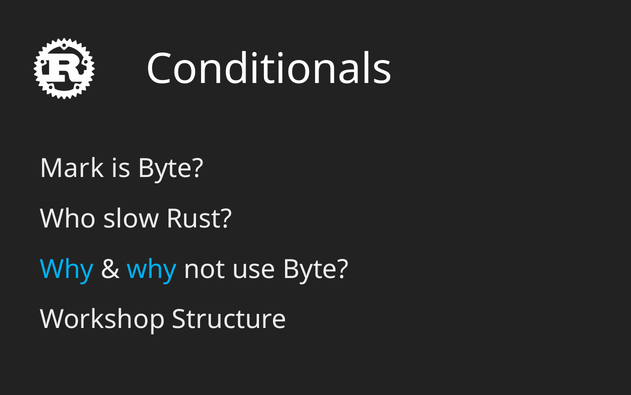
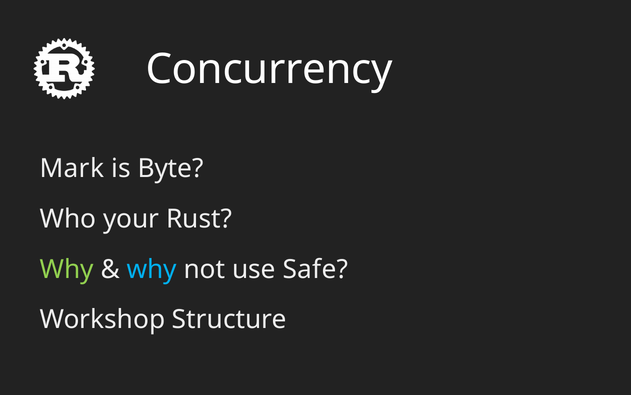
Conditionals: Conditionals -> Concurrency (269, 69)
slow: slow -> your (131, 219)
Why colour: light blue -> light green (67, 269)
use Byte: Byte -> Safe (316, 269)
